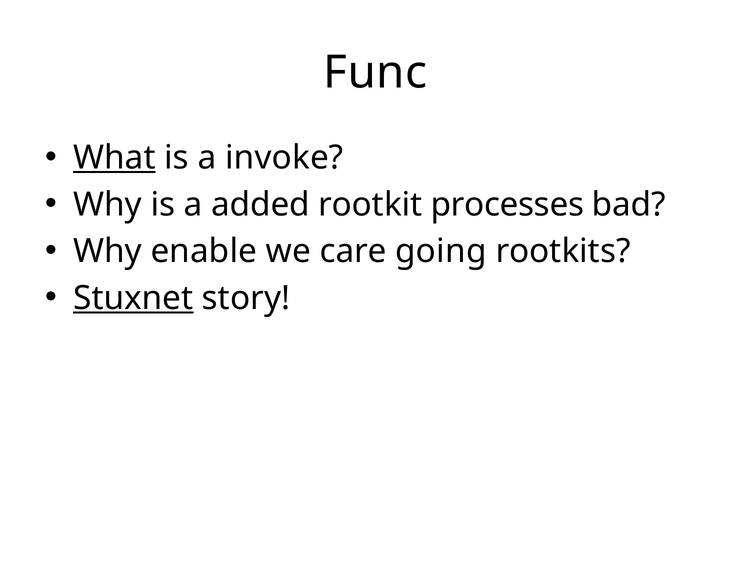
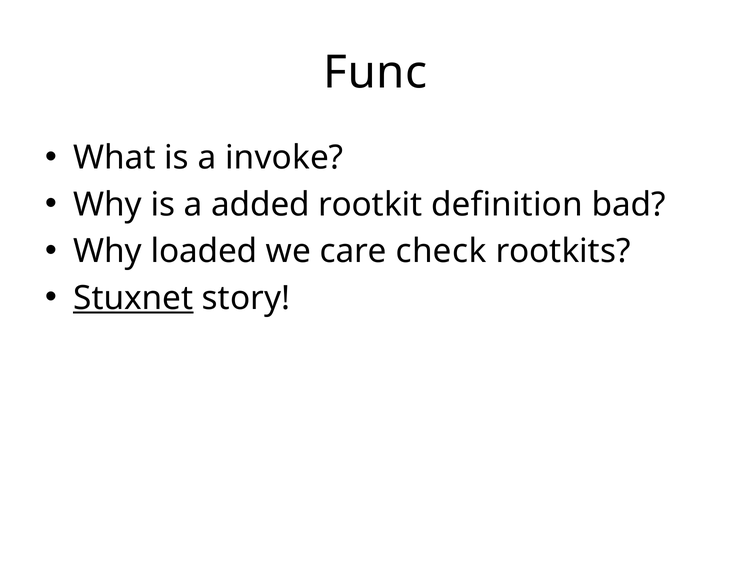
What underline: present -> none (114, 158)
processes: processes -> definition (507, 204)
enable: enable -> loaded (204, 251)
going: going -> check (441, 251)
